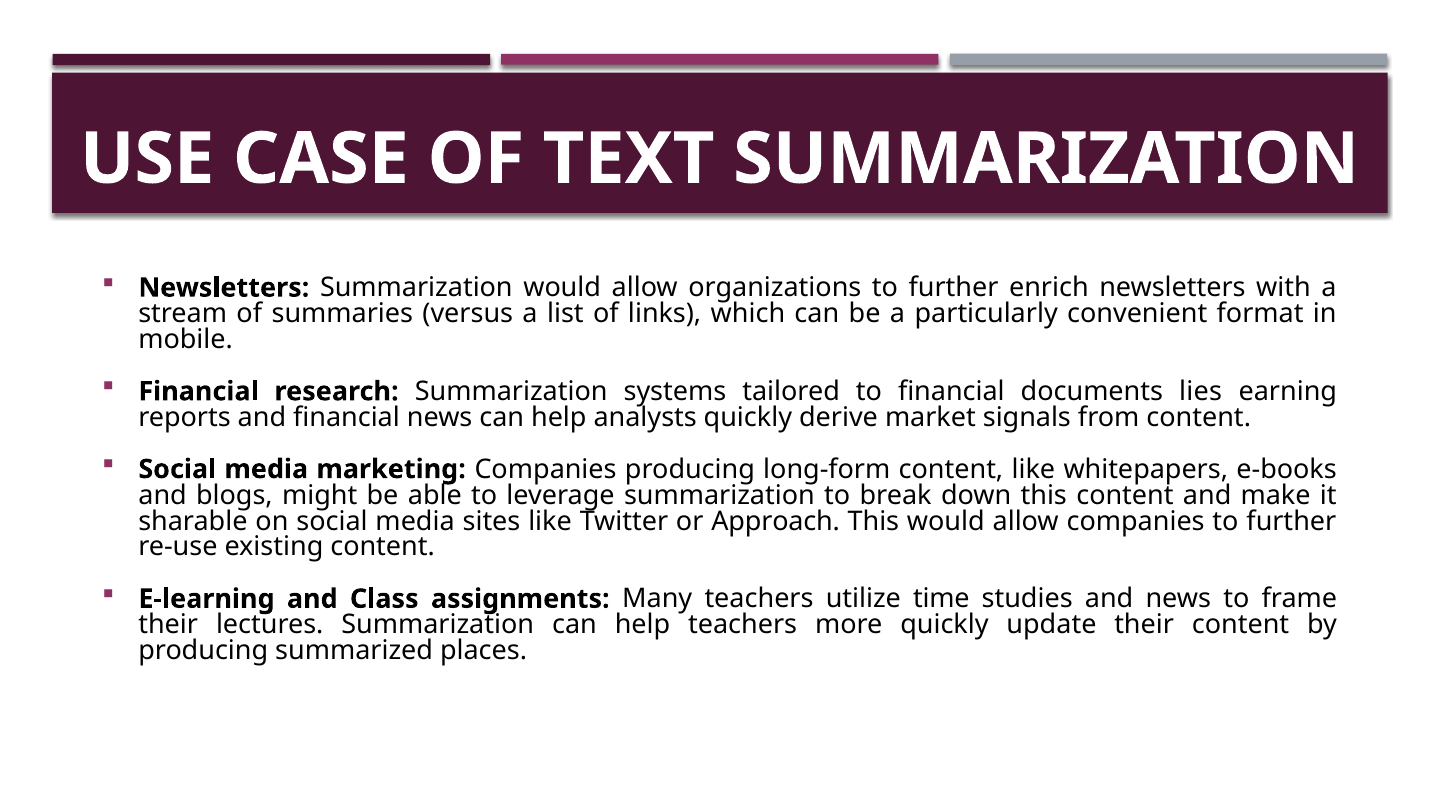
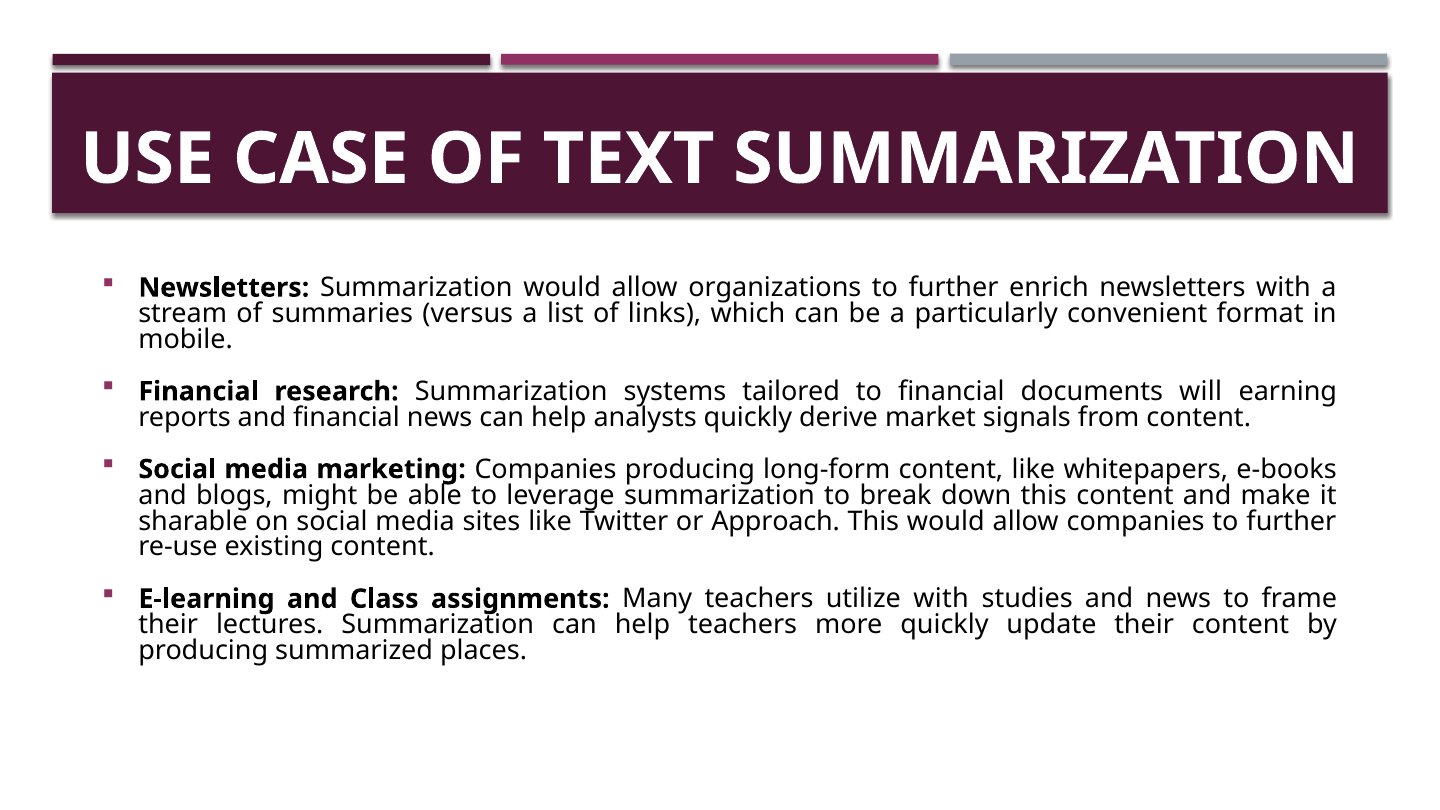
lies: lies -> will (1201, 391)
utilize time: time -> with (941, 599)
